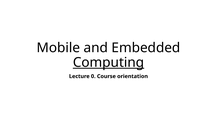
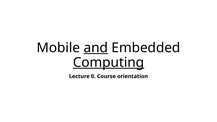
and underline: none -> present (96, 48)
